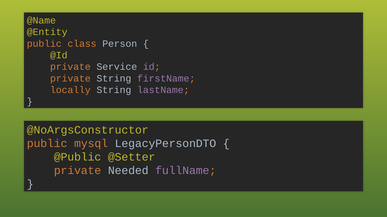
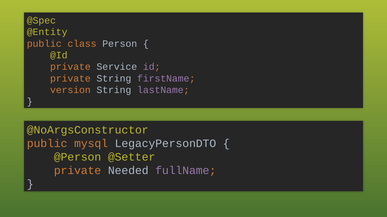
@Name: @Name -> @Spec (41, 21)
locally: locally -> version (70, 90)
@Public: @Public -> @Person (78, 157)
